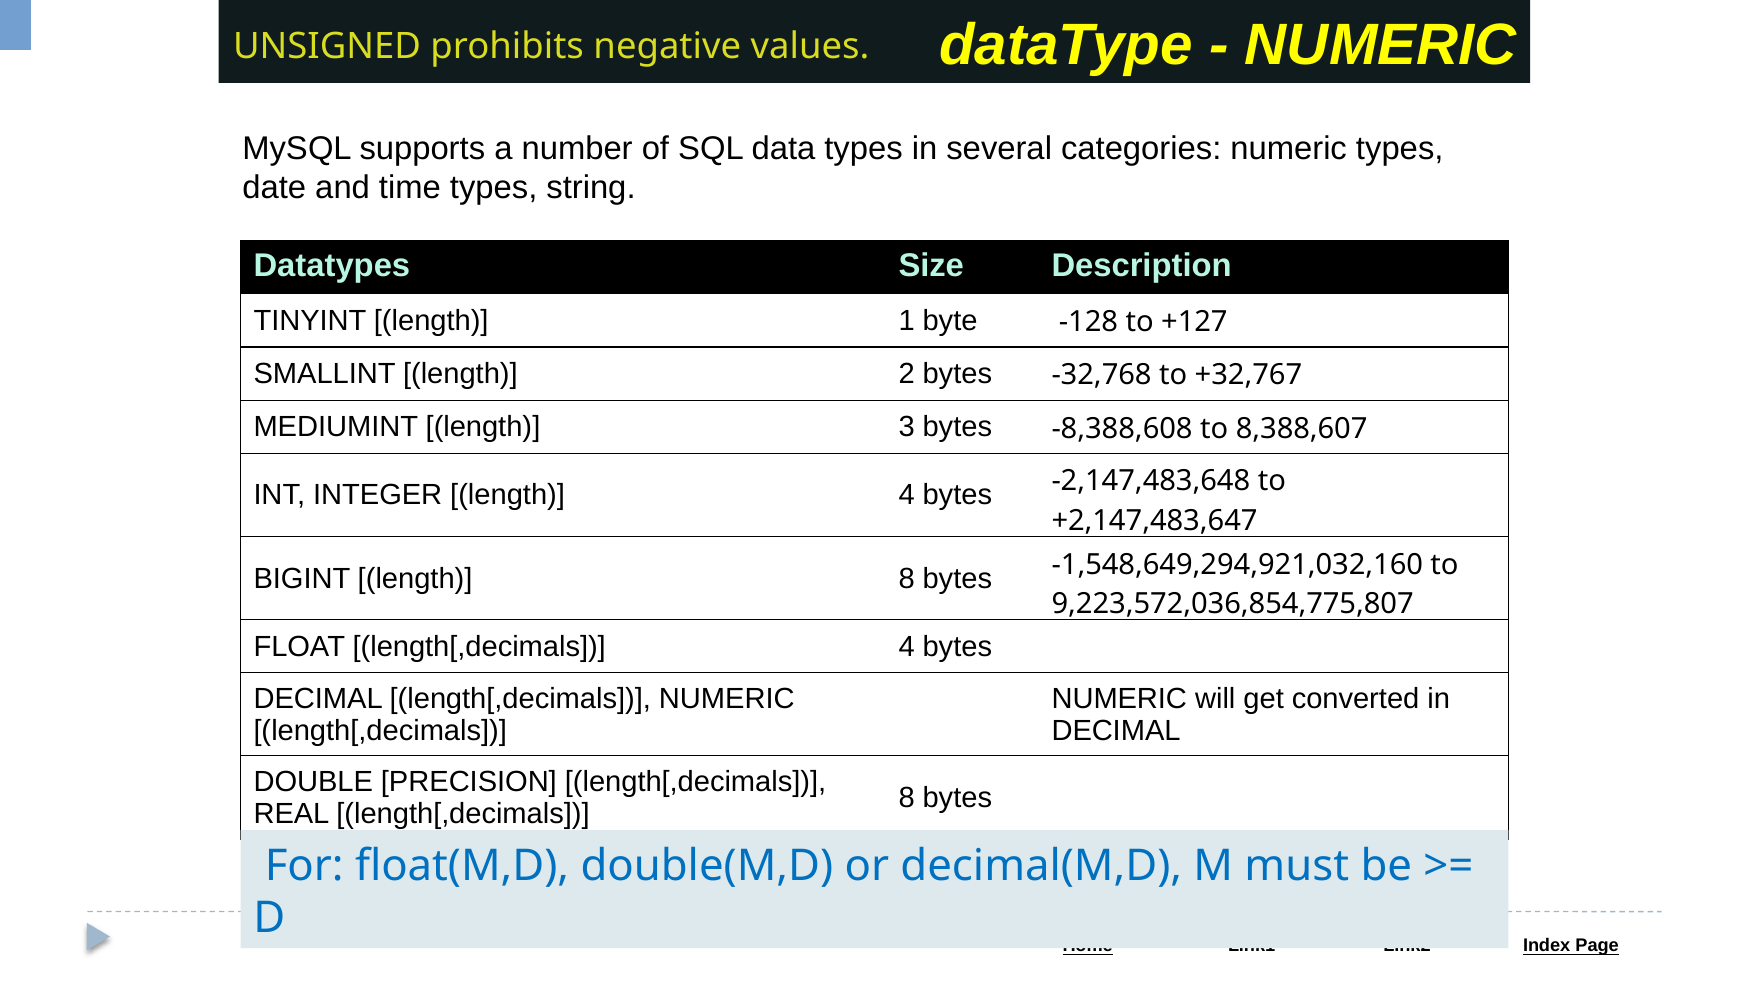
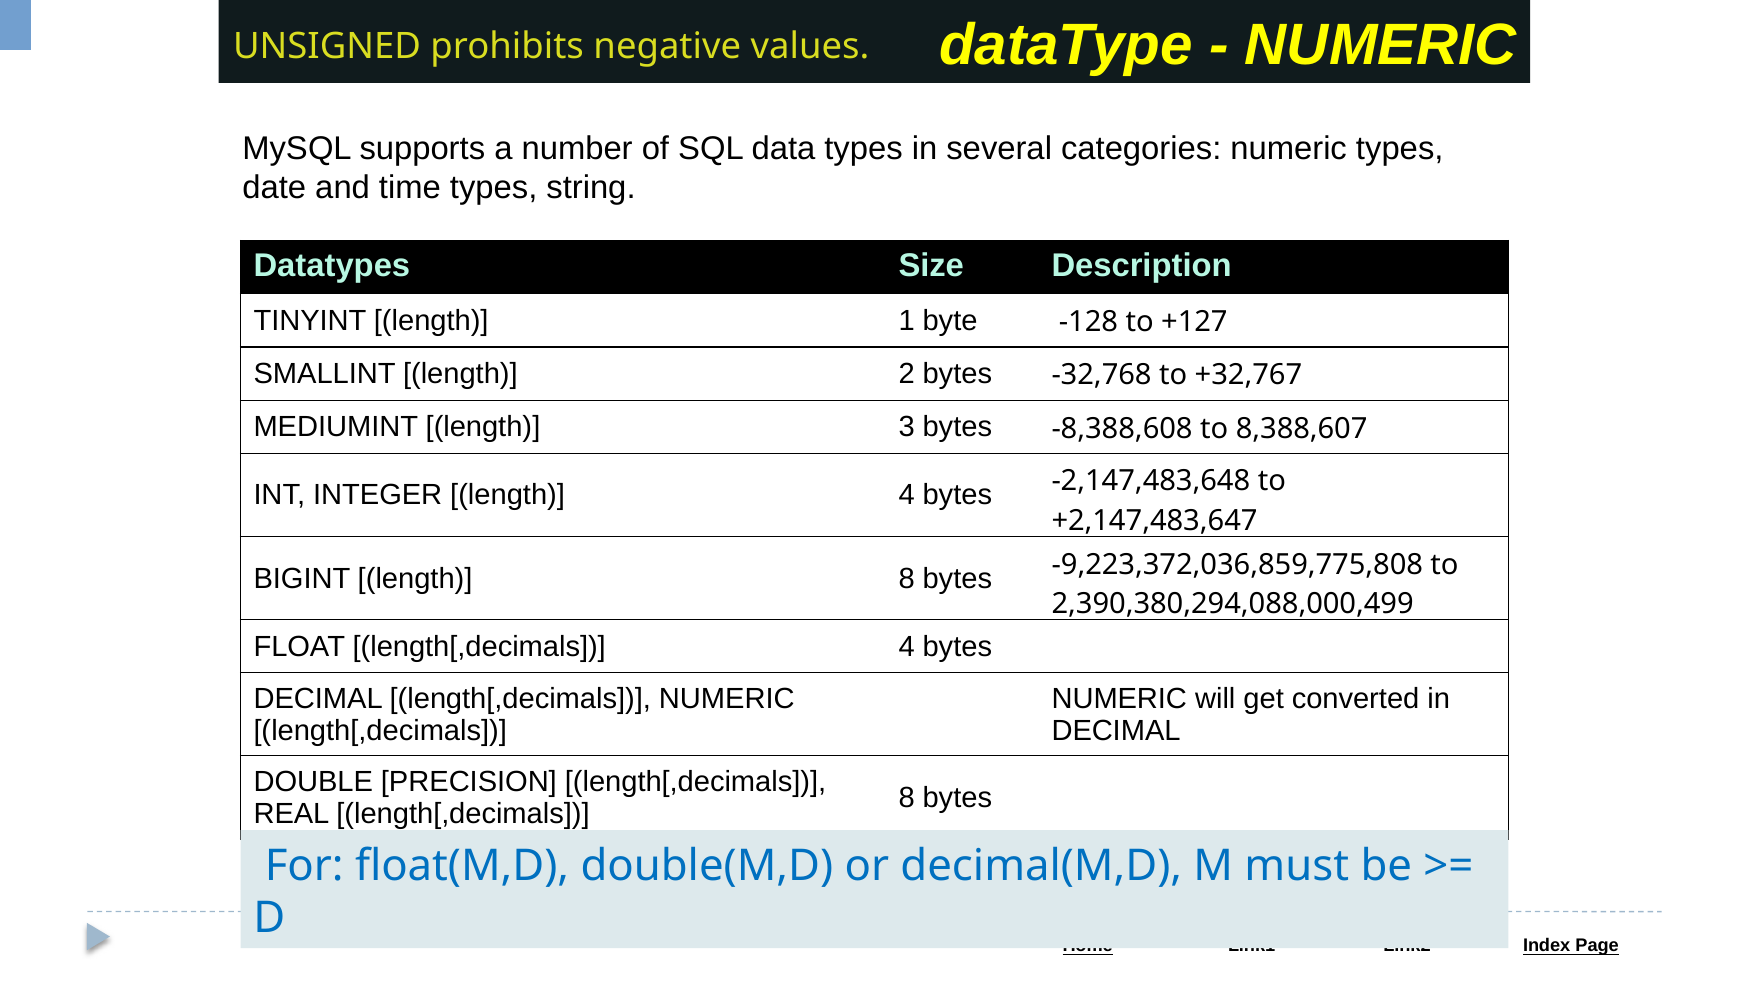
-1,548,649,294,921,032,160: -1,548,649,294,921,032,160 -> -9,223,372,036,859,775,808 (1237, 564)
9,223,572,036,854,775,807: 9,223,572,036,854,775,807 -> 2,390,380,294,088,000,499 (1233, 604)
